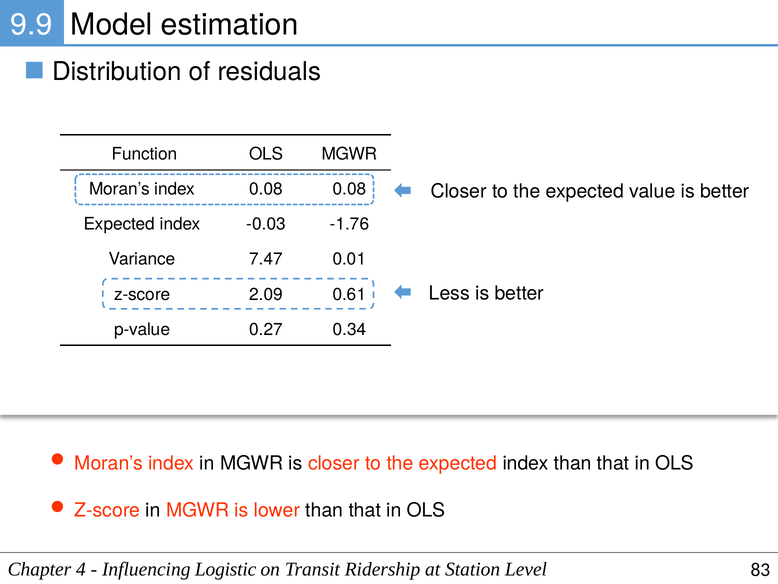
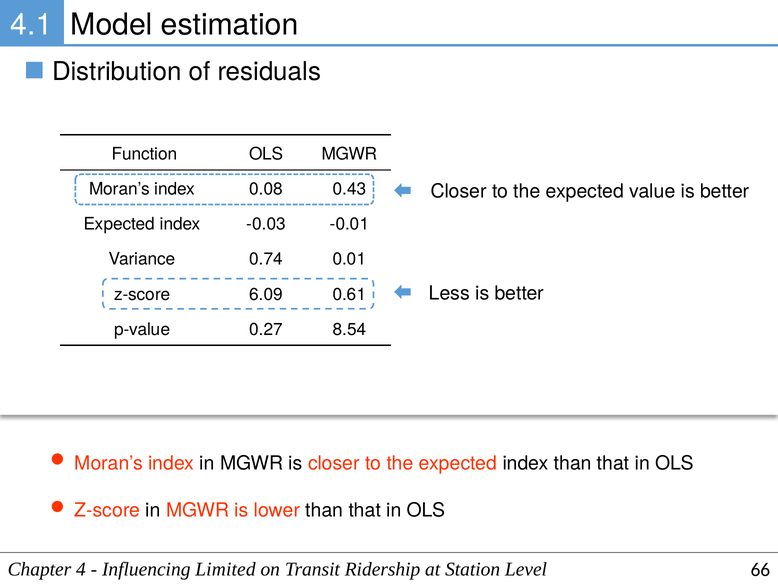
9.9: 9.9 -> 4.1 (31, 25)
0.08 0.08: 0.08 -> 0.43 (349, 189)
-1.76: -1.76 -> -0.01 (349, 224)
7.47: 7.47 -> 0.74 (266, 259)
2.09: 2.09 -> 6.09 (266, 294)
0.34: 0.34 -> 8.54 (349, 329)
Logistic: Logistic -> Limited (225, 569)
83: 83 -> 66 (760, 569)
